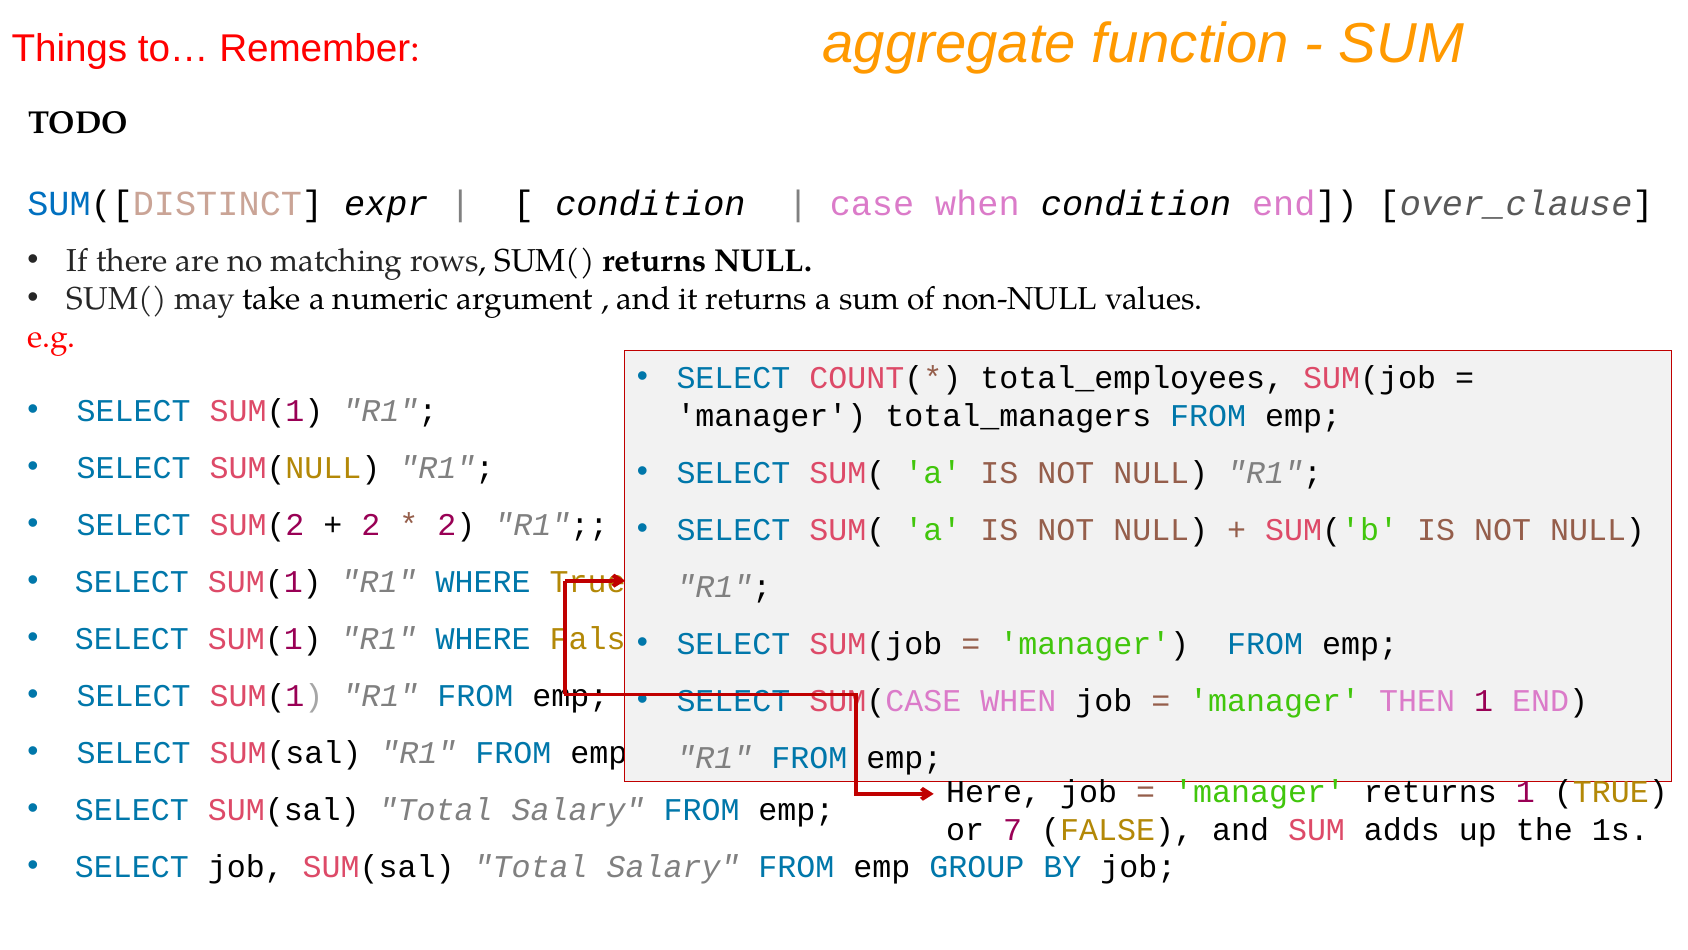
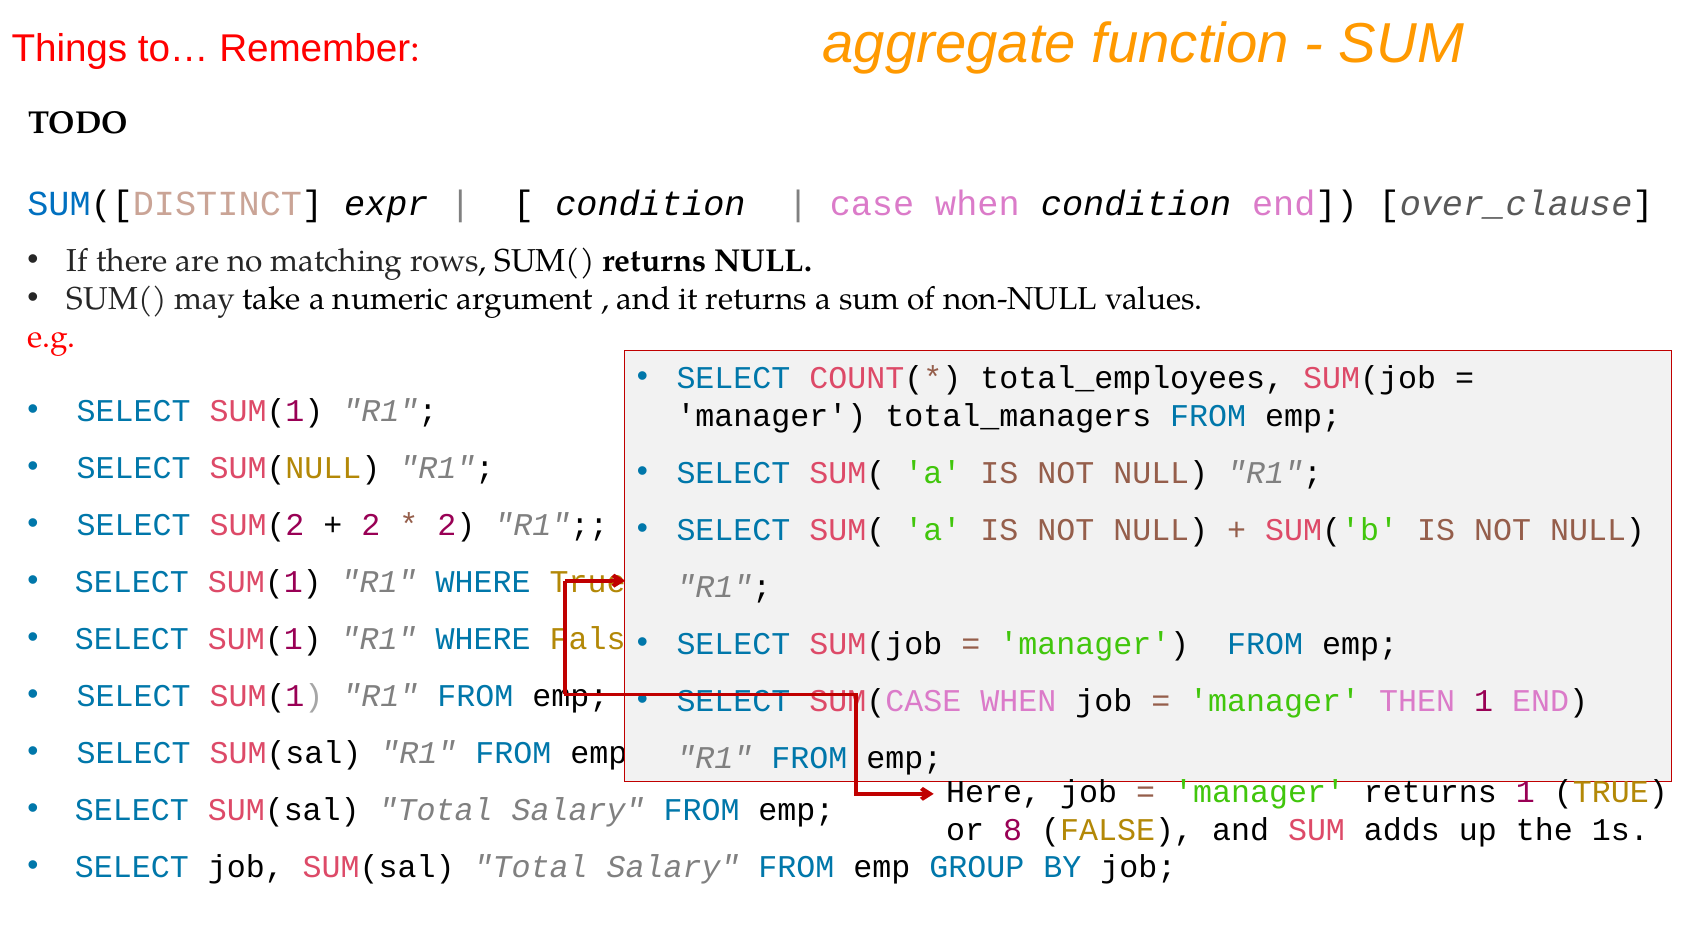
7: 7 -> 8 (1013, 829)
